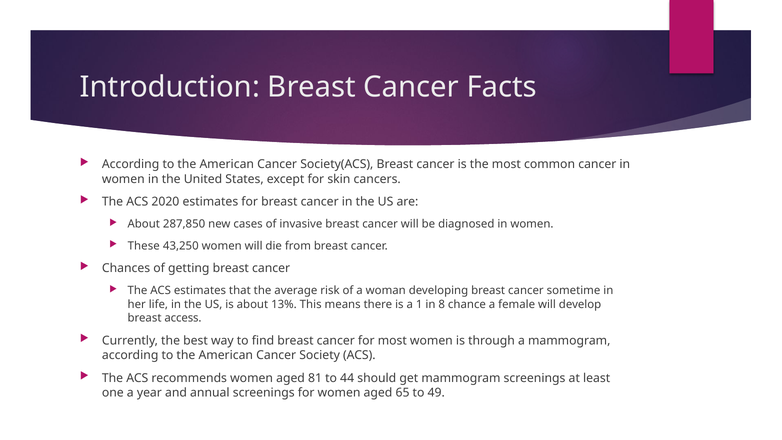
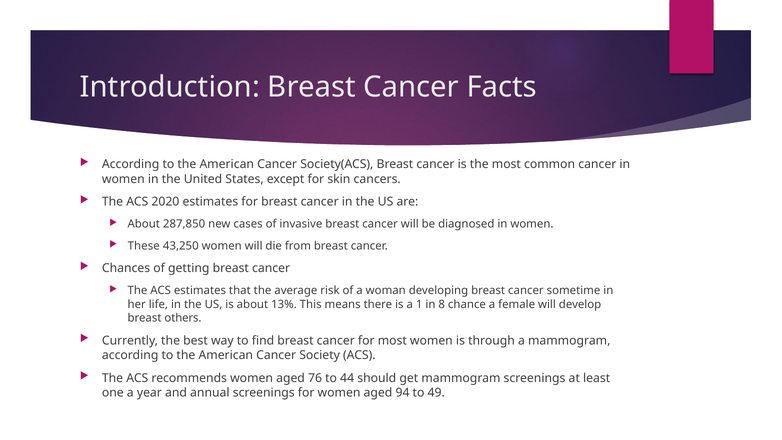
access: access -> others (183, 318)
81: 81 -> 76 (315, 378)
65: 65 -> 94 (403, 393)
